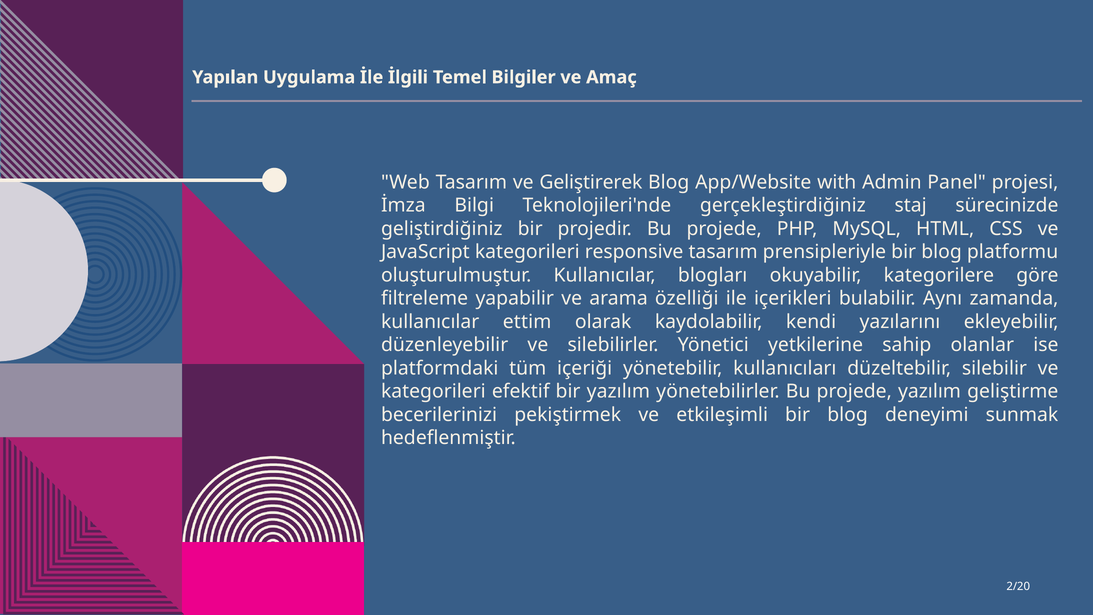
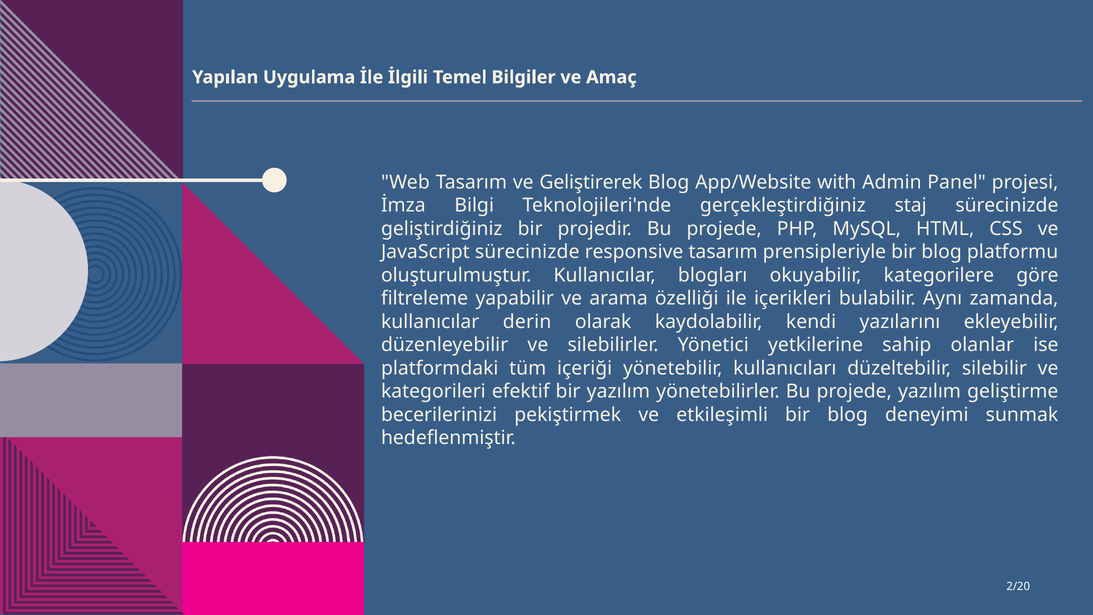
JavaScript kategorileri: kategorileri -> sürecinizde (527, 252)
ettim: ettim -> derin (527, 322)
